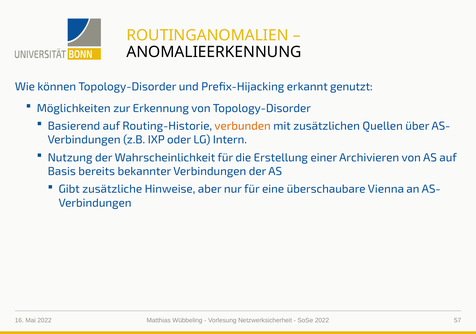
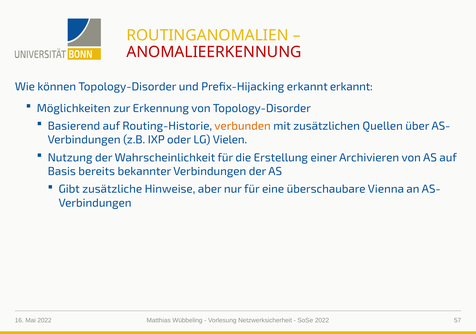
ANOMALIEERKENNUNG colour: black -> red (214, 52)
erkannt genutzt: genutzt -> erkannt (351, 87)
Intern: Intern -> Vielen (230, 140)
